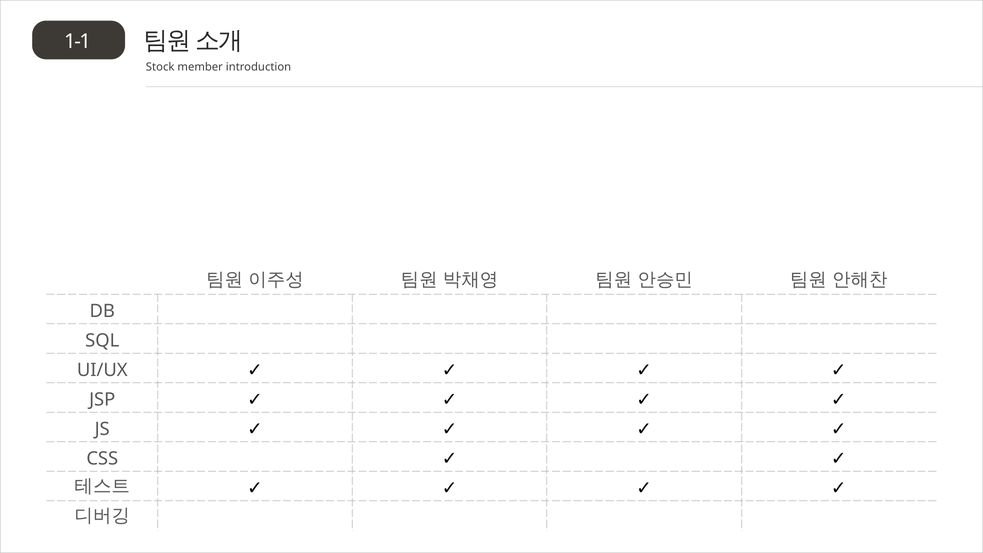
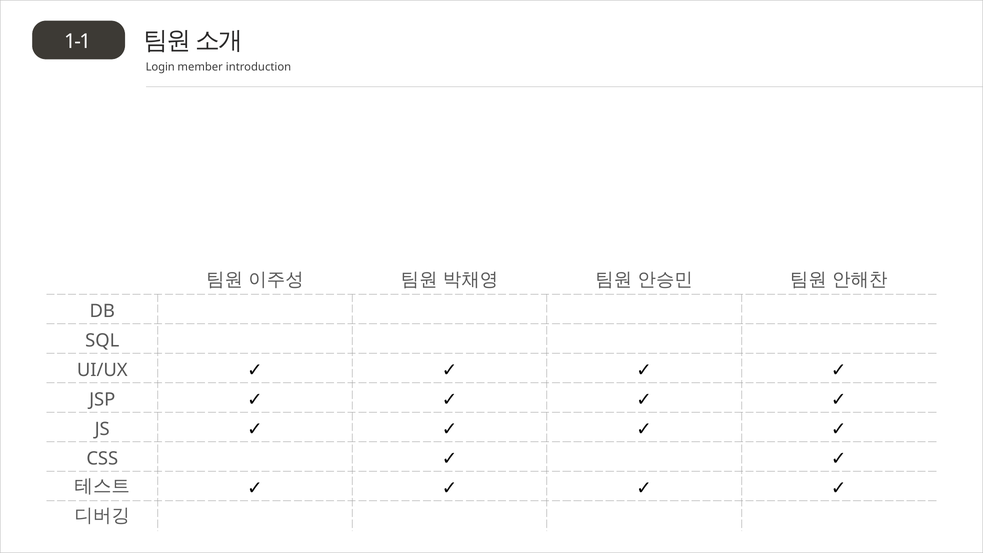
Stock: Stock -> Login (160, 67)
